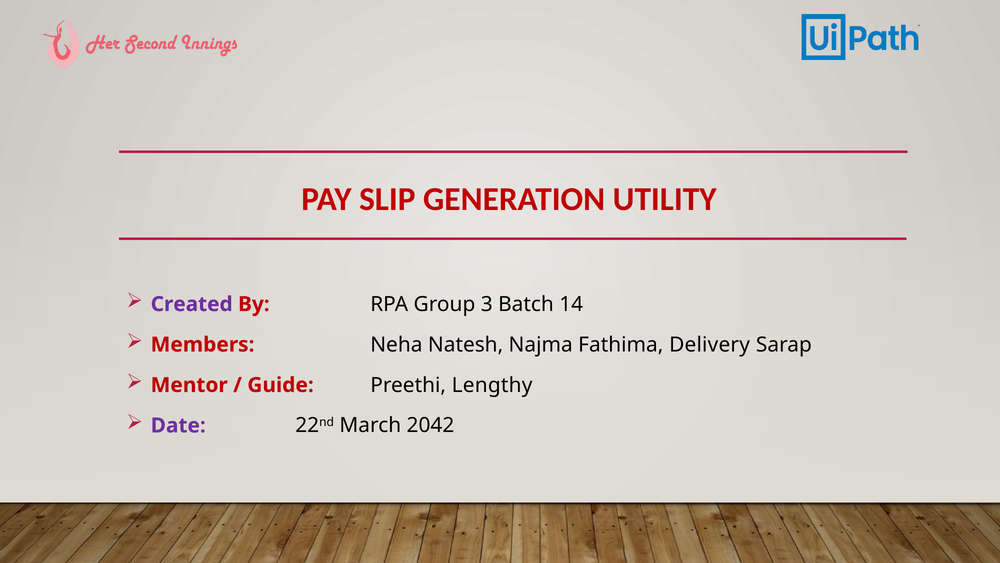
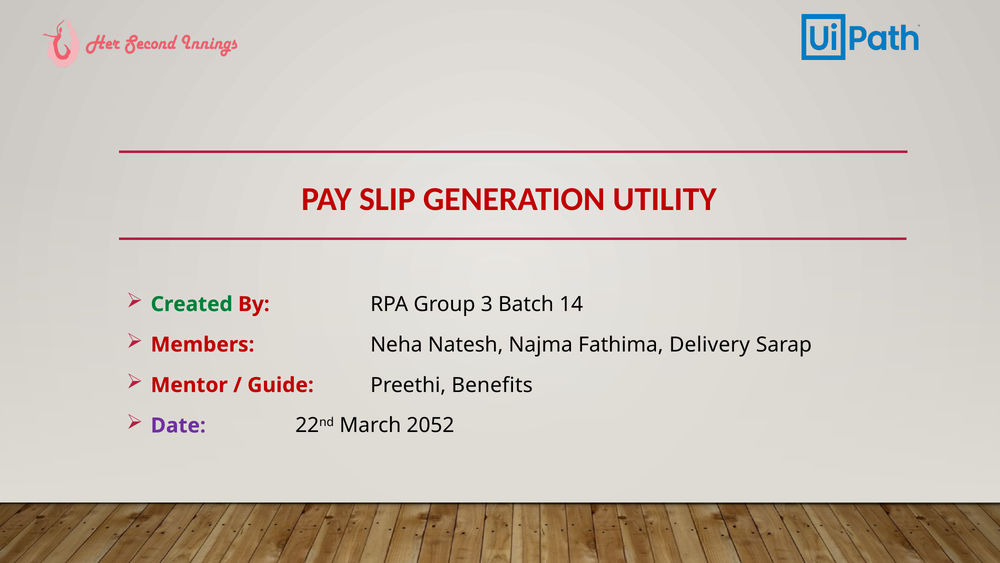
Created colour: purple -> green (192, 304)
Lengthy: Lengthy -> Benefits (492, 385)
2042: 2042 -> 2052 (430, 425)
